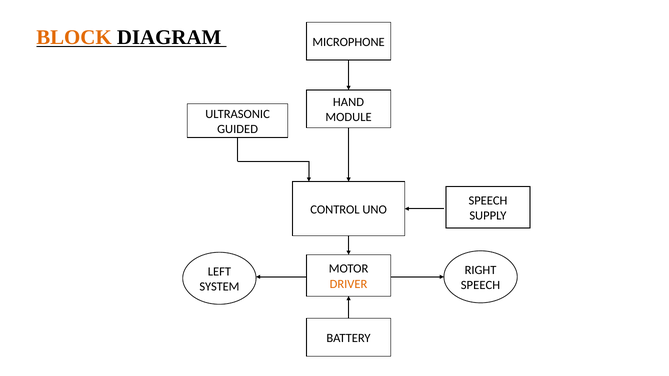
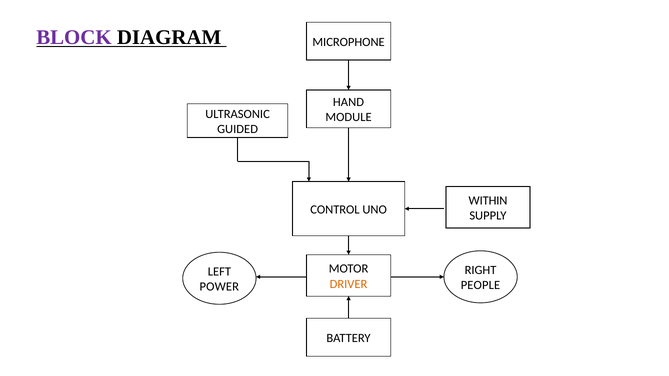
BLOCK colour: orange -> purple (74, 37)
SPEECH: SPEECH -> WITHIN (488, 201)
SPEECH: SPEECH -> PEOPLE (480, 285)
SYSTEM: SYSTEM -> POWER (219, 287)
